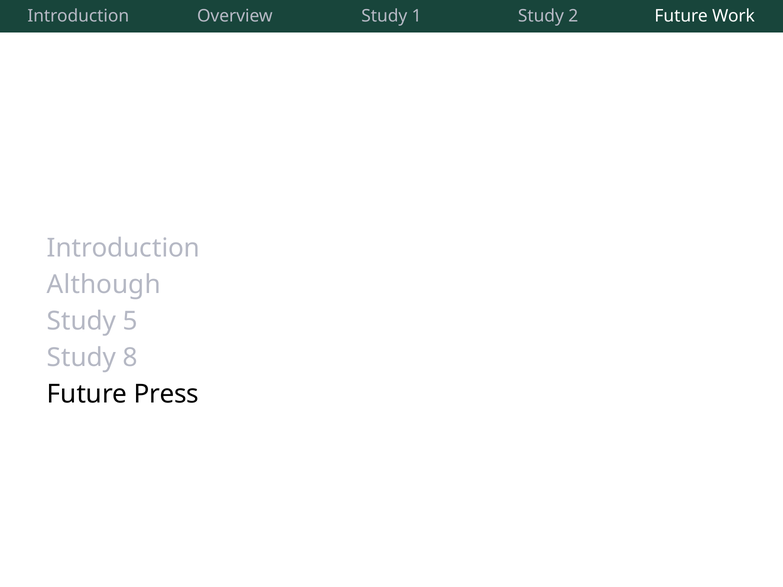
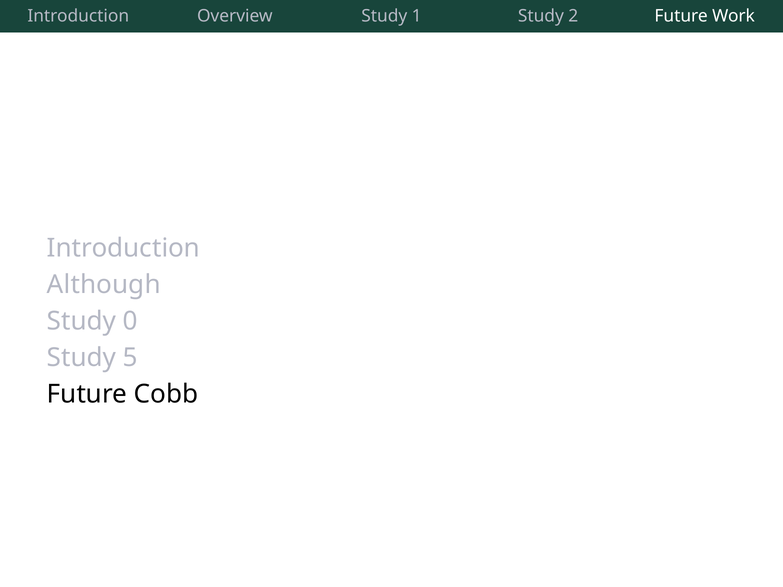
5: 5 -> 0 (130, 321)
8: 8 -> 5 (130, 358)
Press: Press -> Cobb (166, 394)
